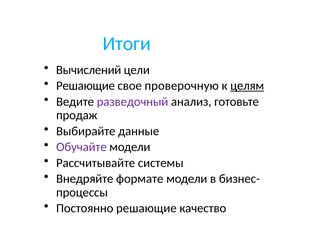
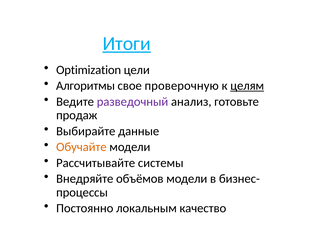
Итоги underline: none -> present (127, 44)
Вычислений: Вычислений -> Optimization (89, 70)
Решающие: Решающие -> Алгоритмы (86, 86)
Обучайте colour: purple -> orange (81, 147)
формате: формате -> объёмов (140, 179)
Постоянно решающие: решающие -> локальным (146, 208)
